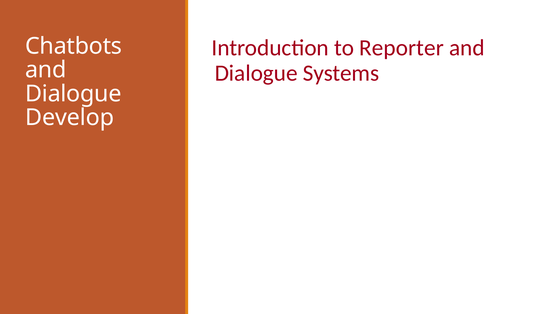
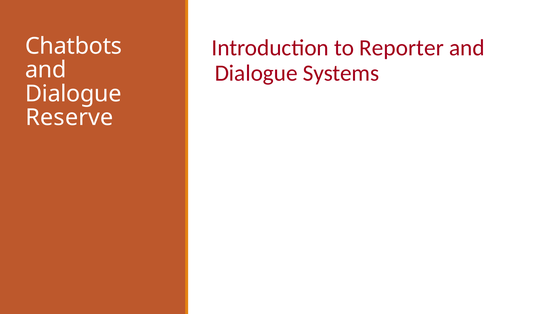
Develop: Develop -> Reserve (69, 118)
